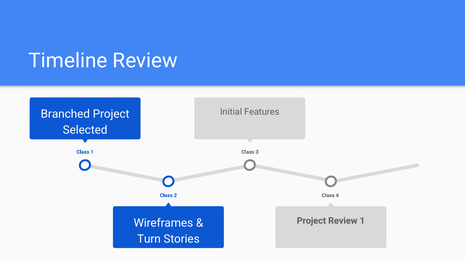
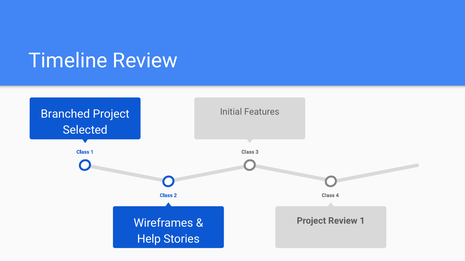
Turn: Turn -> Help (149, 239)
